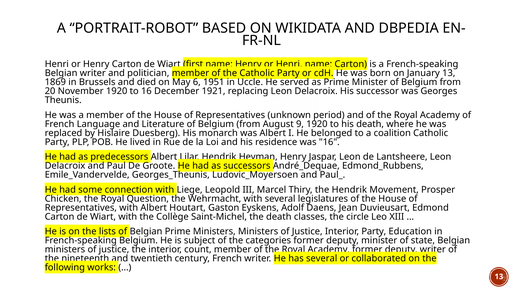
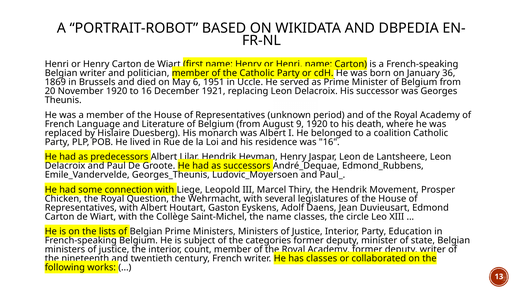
January 13: 13 -> 36 (449, 73)
the death: death -> name (279, 217)
has several: several -> classes (322, 259)
